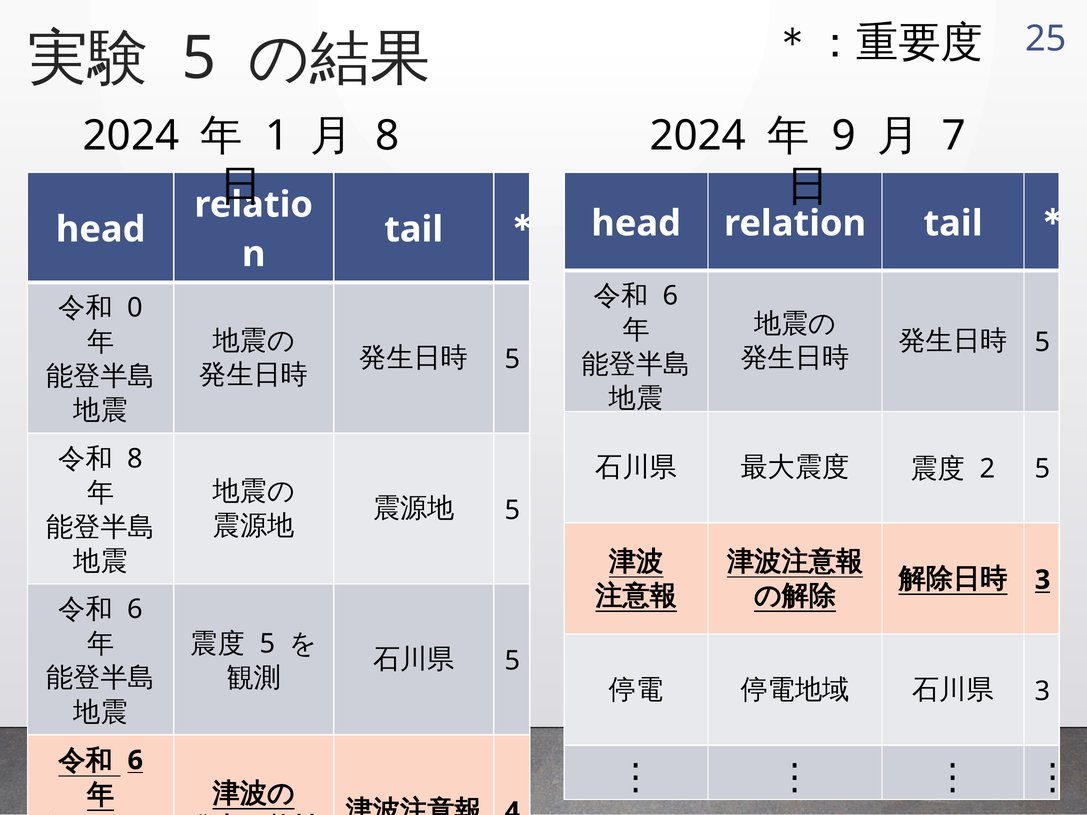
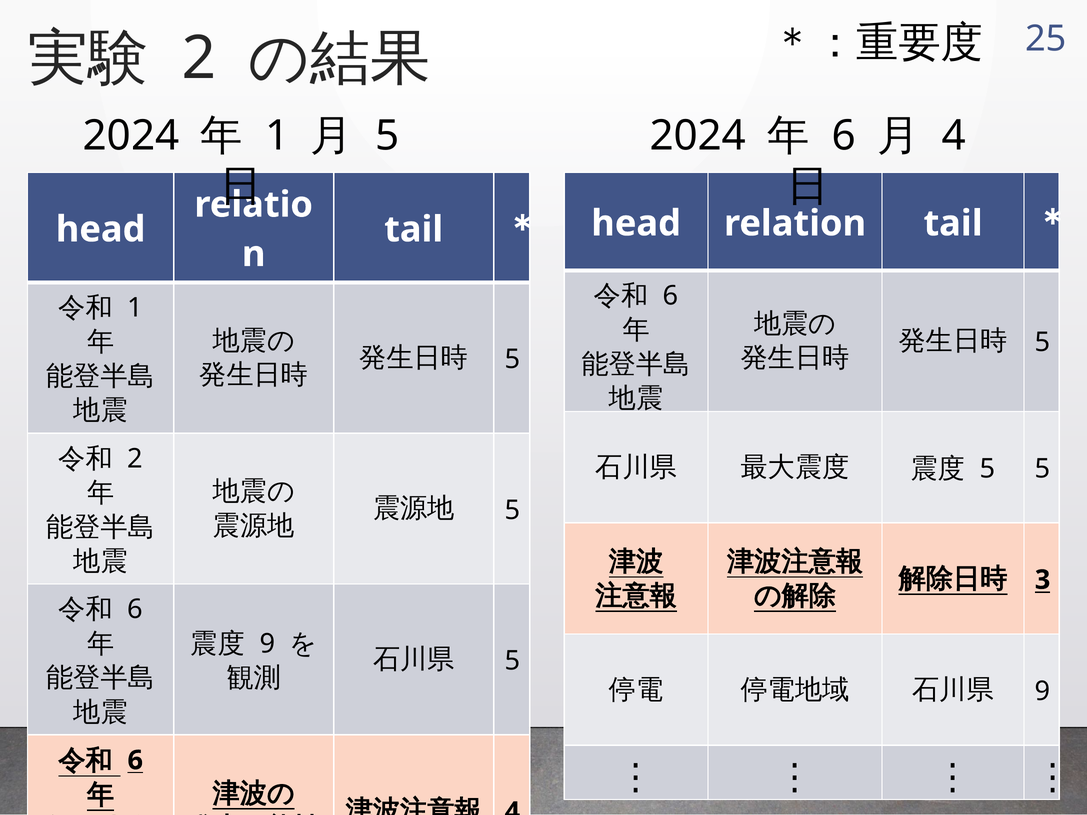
5: 5 -> 2 (199, 58)
8: 8 -> 5 (387, 136)
9: 9 -> 6 (844, 136)
7: 7 -> 4 (954, 136)
0: 0 -> 1 (135, 308)
8: 8 -> 2 (135, 459)
2: 2 -> 5 (988, 469)
5: 5 -> 9 (267, 644)
3: 3 -> 9 (1043, 691)
